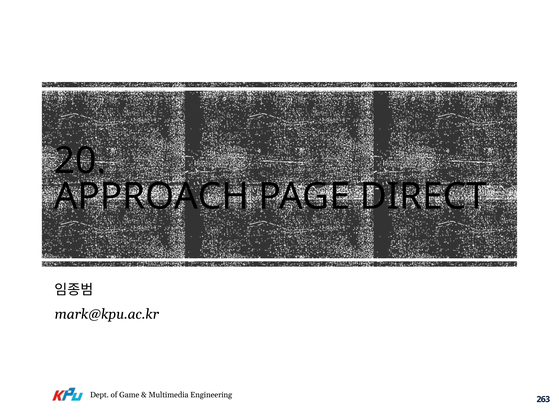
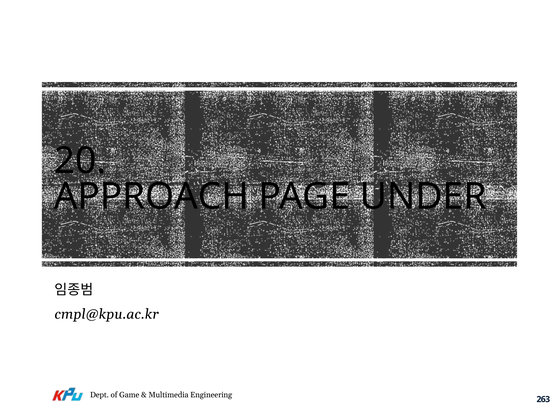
DIRECT: DIRECT -> UNDER (423, 197)
mark@kpu.ac.kr: mark@kpu.ac.kr -> cmpl@kpu.ac.kr (107, 314)
